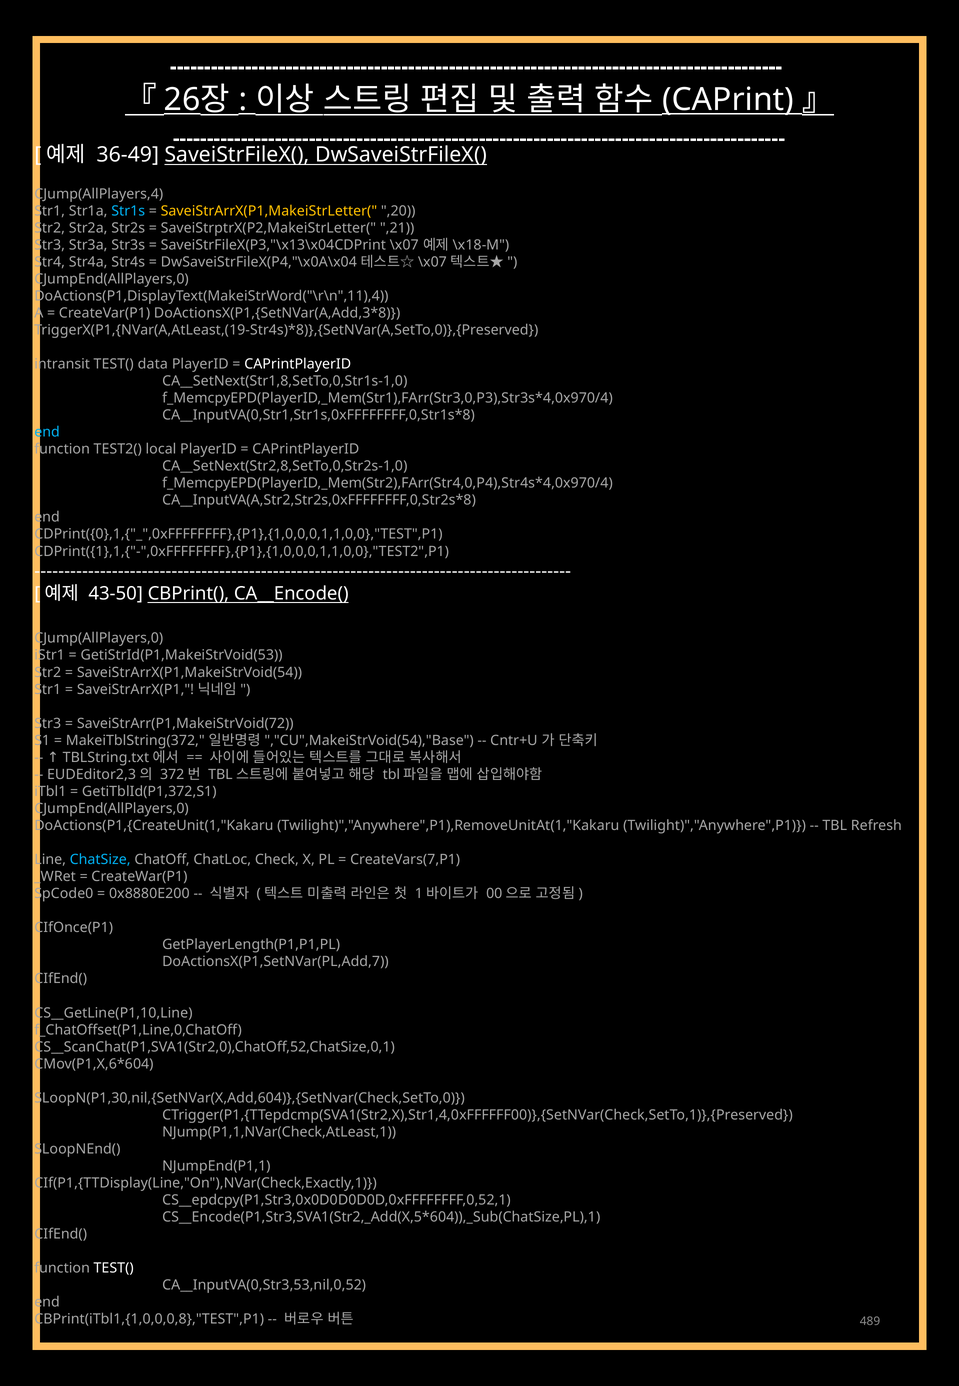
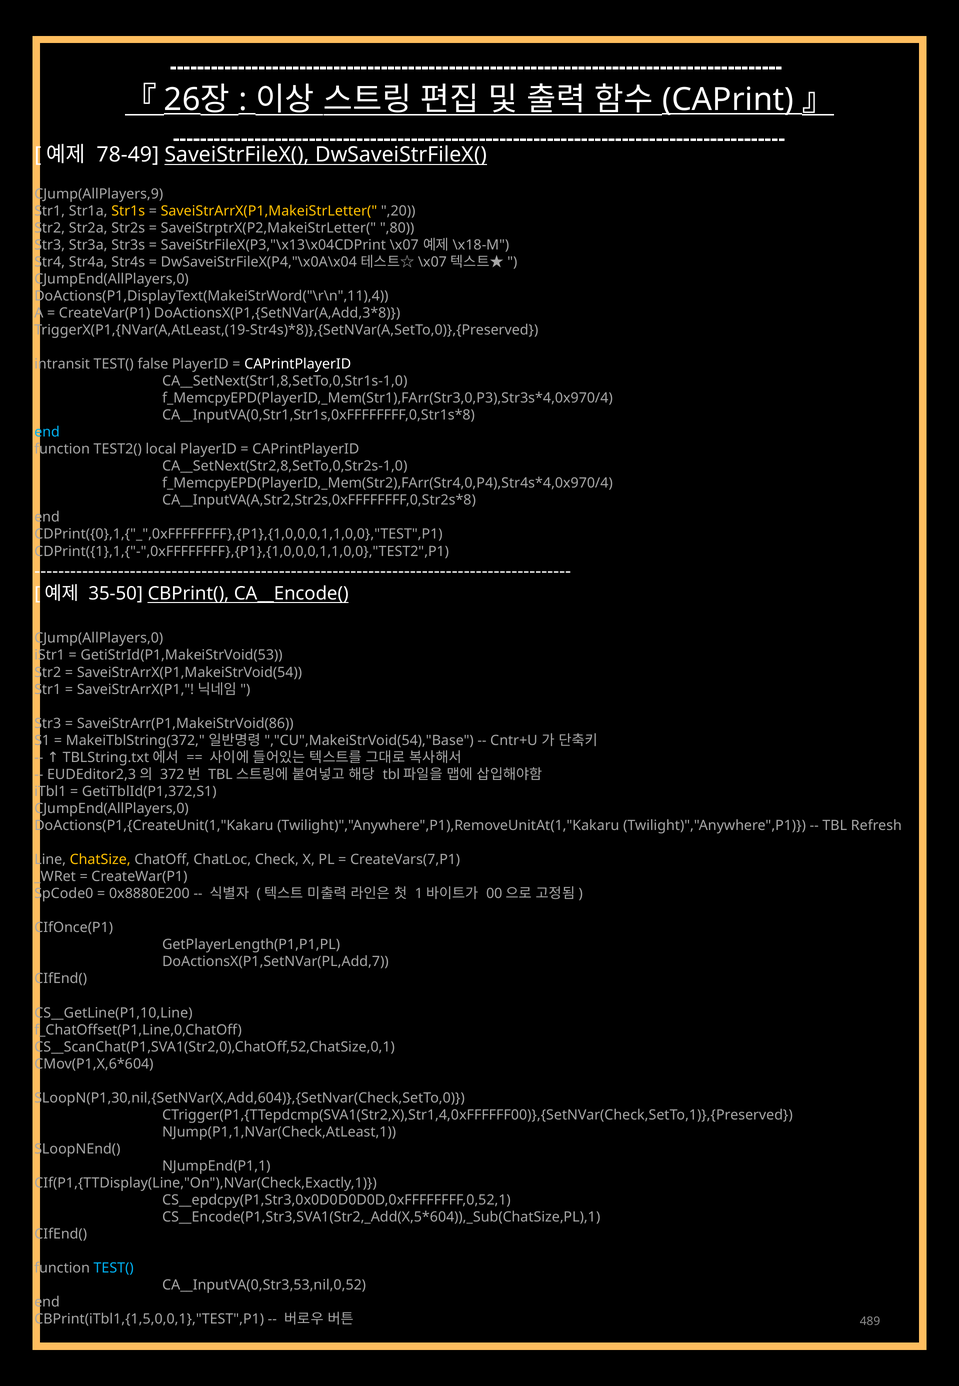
36-49: 36-49 -> 78-49 (128, 155)
CJump(AllPlayers,4: CJump(AllPlayers,4 -> CJump(AllPlayers,9 (99, 194)
Str1s colour: light blue -> yellow (128, 211)
,21: ,21 -> ,80 (397, 228)
data: data -> false (153, 364)
43-50: 43-50 -> 35-50 (116, 593)
SaveiStrArr(P1,MakeiStrVoid(72: SaveiStrArr(P1,MakeiStrVoid(72 -> SaveiStrArr(P1,MakeiStrVoid(86 (185, 723)
ChatSize colour: light blue -> yellow (100, 859)
TEST( colour: white -> light blue (114, 1267)
CBPrint(iTbl1,{1,0,0,0,8},"TEST",P1: CBPrint(iTbl1,{1,0,0,0,8},"TEST",P1 -> CBPrint(iTbl1,{1,5,0,0,1},"TEST",P1 (149, 1319)
